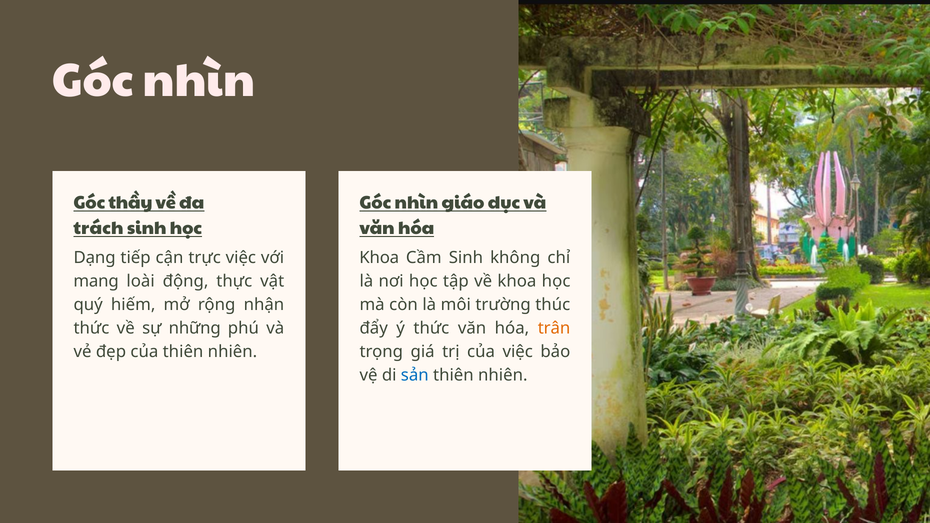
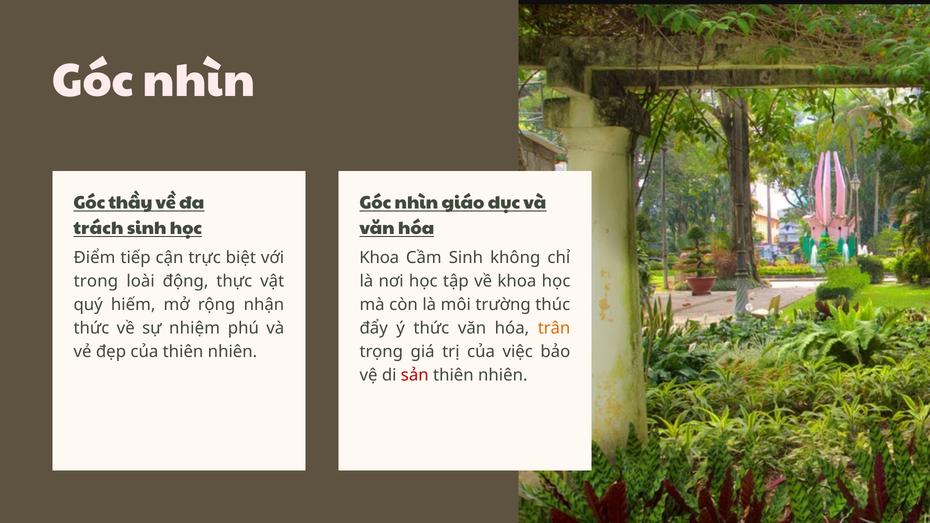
Dạng: Dạng -> Điểm (94, 258)
trực việc: việc -> biệt (241, 258)
mang: mang -> trong (96, 282)
những: những -> nhiệm (195, 329)
sản colour: blue -> red (415, 376)
